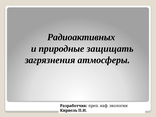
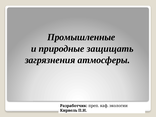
Радиоактивных: Радиоактивных -> Промышленные (81, 37)
